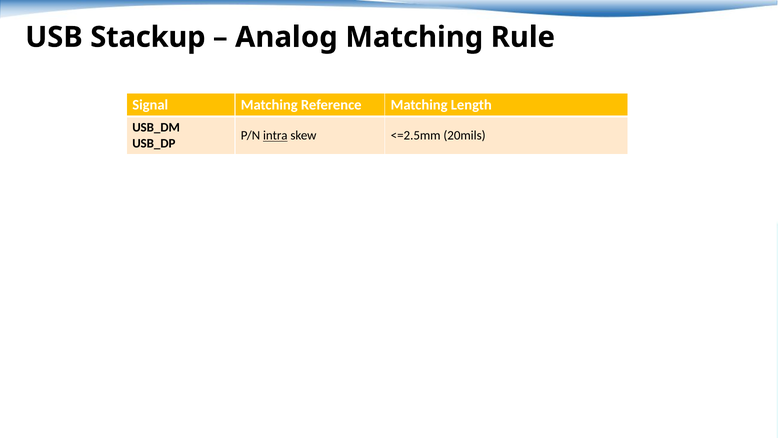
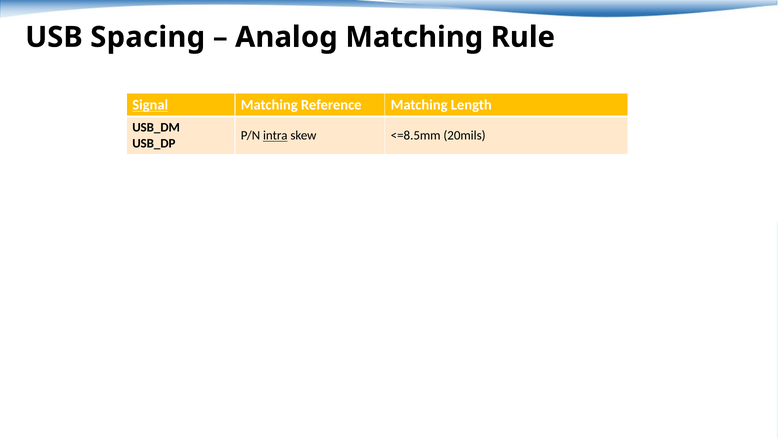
Stackup: Stackup -> Spacing (148, 37)
Signal underline: none -> present (150, 105)
<=2.5mm: <=2.5mm -> <=8.5mm (416, 135)
